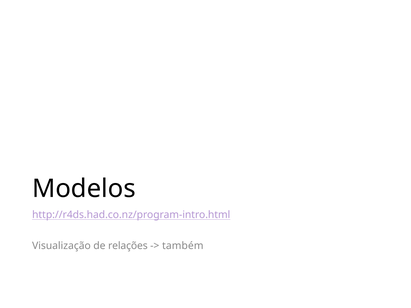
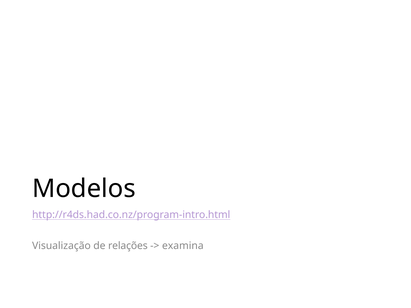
também: também -> examina (183, 246)
